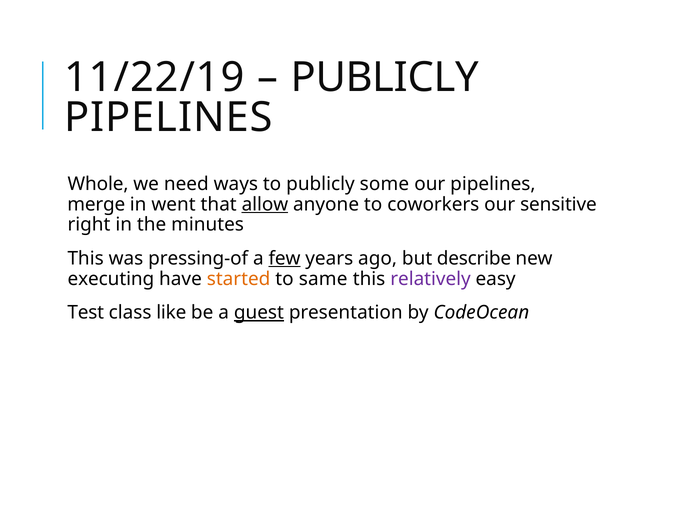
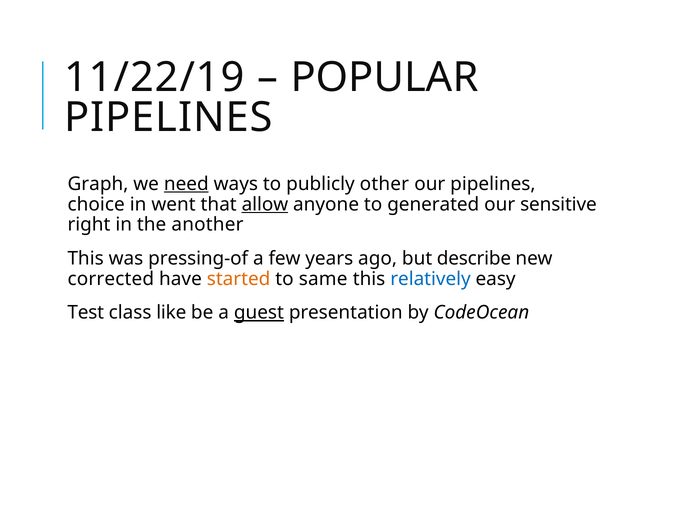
PUBLICLY: PUBLICLY -> POPULAR (385, 78)
Whole: Whole -> Graph (98, 184)
need underline: none -> present (186, 184)
some: some -> other (384, 184)
merge: merge -> choice (96, 204)
coworkers: coworkers -> generated (433, 204)
minutes: minutes -> another (207, 225)
few underline: present -> none (284, 259)
executing: executing -> corrected (111, 279)
relatively colour: purple -> blue (430, 279)
